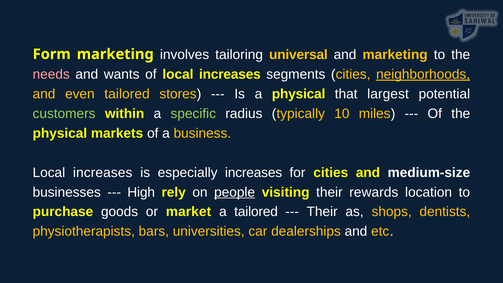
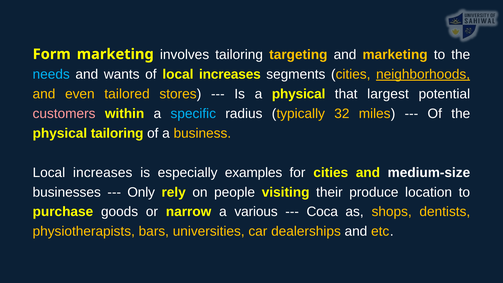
universal: universal -> targeting (298, 55)
needs colour: pink -> light blue (51, 74)
customers colour: light green -> pink (64, 114)
specific colour: light green -> light blue (193, 114)
10: 10 -> 32 (342, 114)
physical markets: markets -> tailoring (117, 133)
especially increases: increases -> examples (254, 172)
High: High -> Only (141, 192)
people underline: present -> none (235, 192)
rewards: rewards -> produce (374, 192)
market: market -> narrow (189, 212)
a tailored: tailored -> various (256, 212)
Their: Their -> Coca (322, 212)
